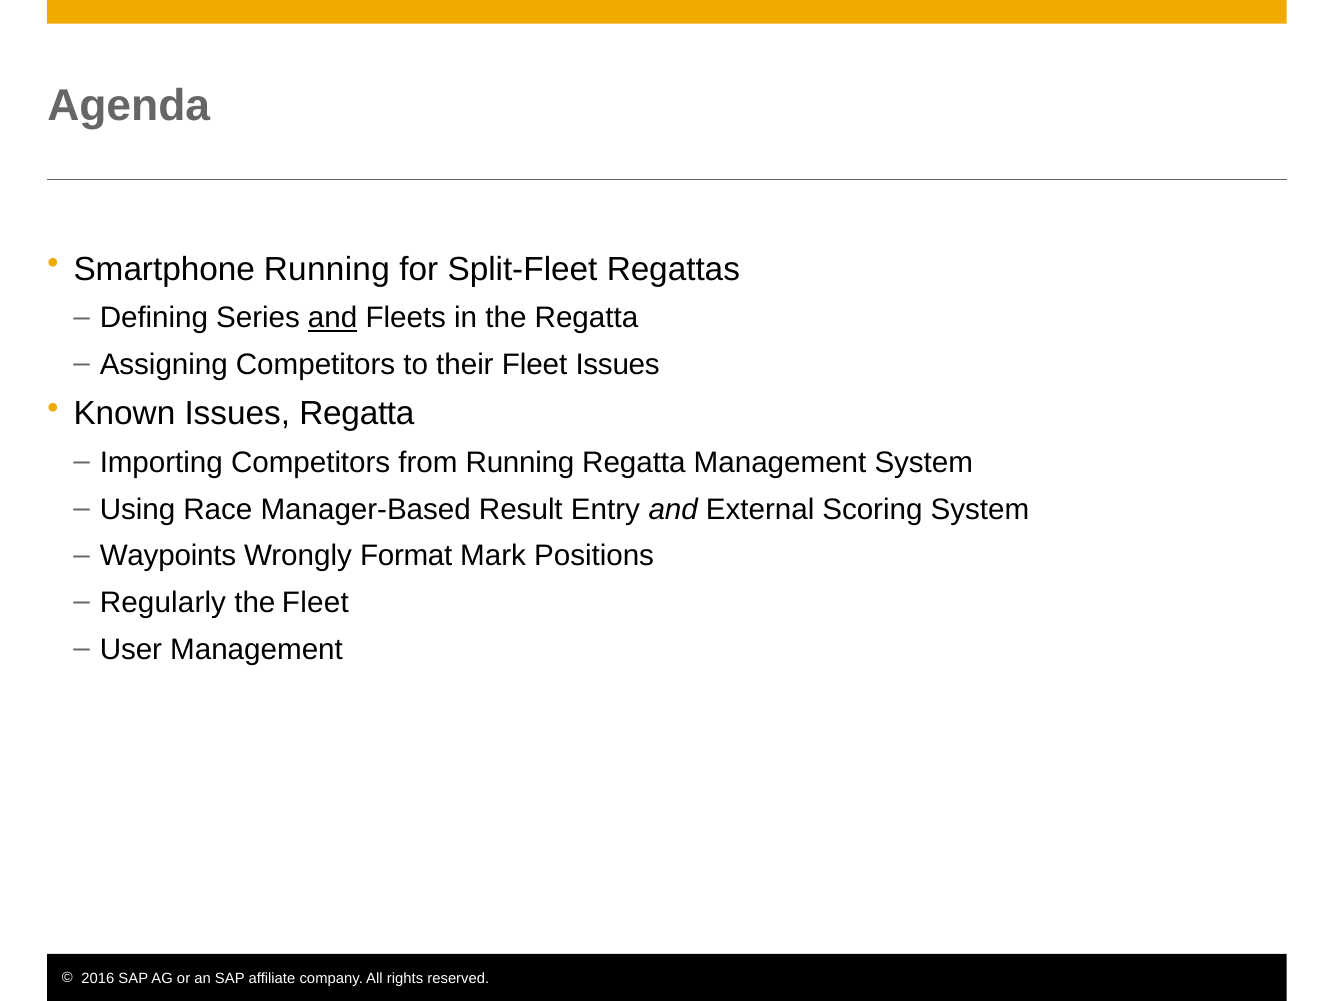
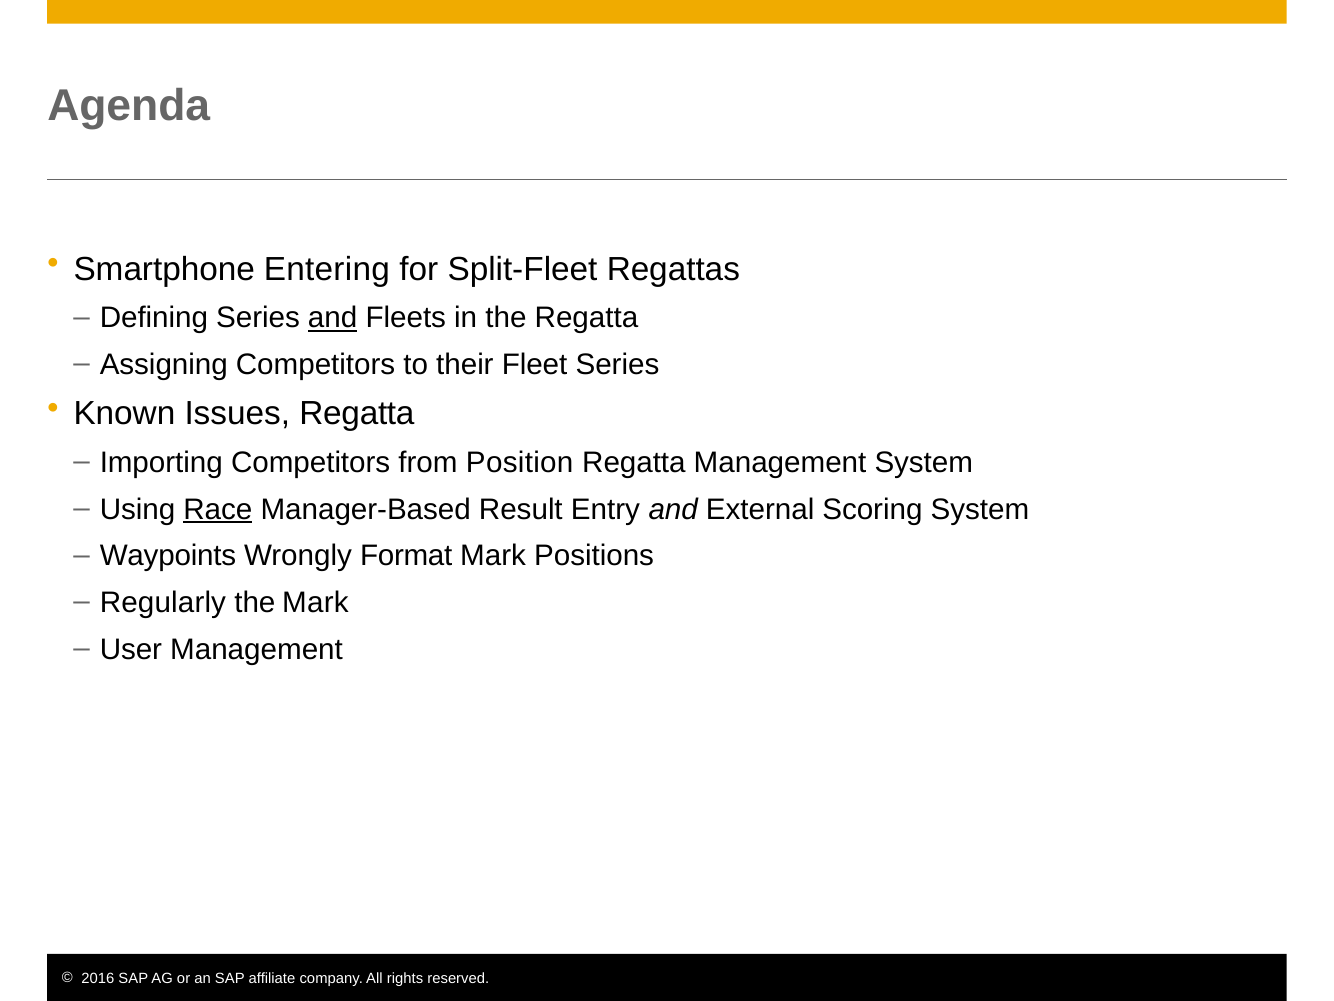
Smartphone Running: Running -> Entering (327, 269)
Fleet Issues: Issues -> Series (617, 365)
from Running: Running -> Position (520, 462)
Race underline: none -> present (218, 509)
the Fleet: Fleet -> Mark (315, 602)
